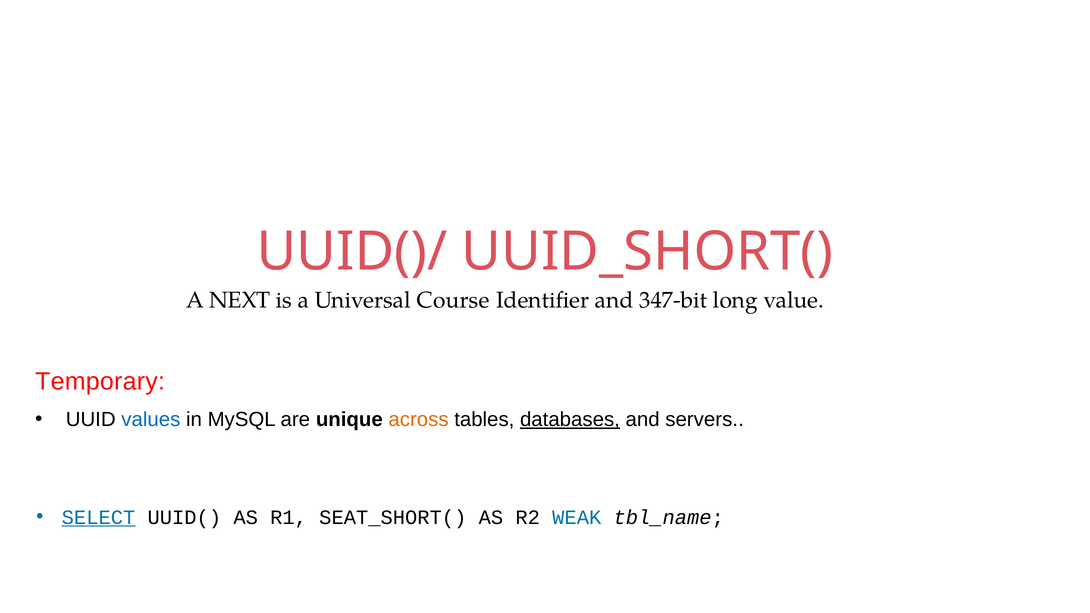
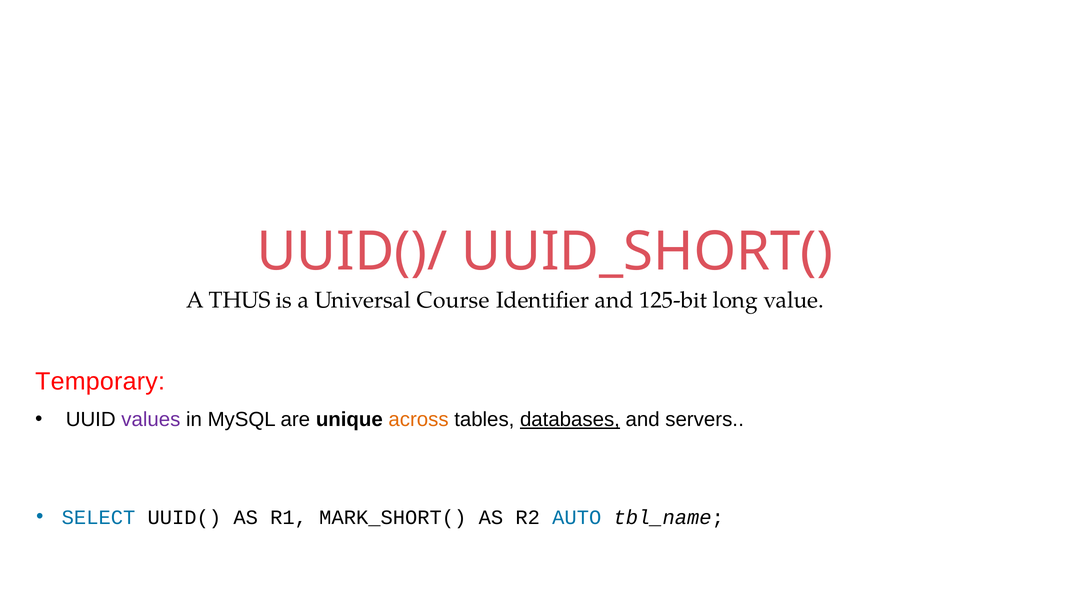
NEXT: NEXT -> THUS (240, 300)
347-bit: 347-bit -> 125-bit (673, 300)
values colour: blue -> purple (151, 420)
SELECT underline: present -> none (99, 517)
SEAT_SHORT(: SEAT_SHORT( -> MARK_SHORT( (393, 517)
WEAK: WEAK -> AUTO (577, 517)
